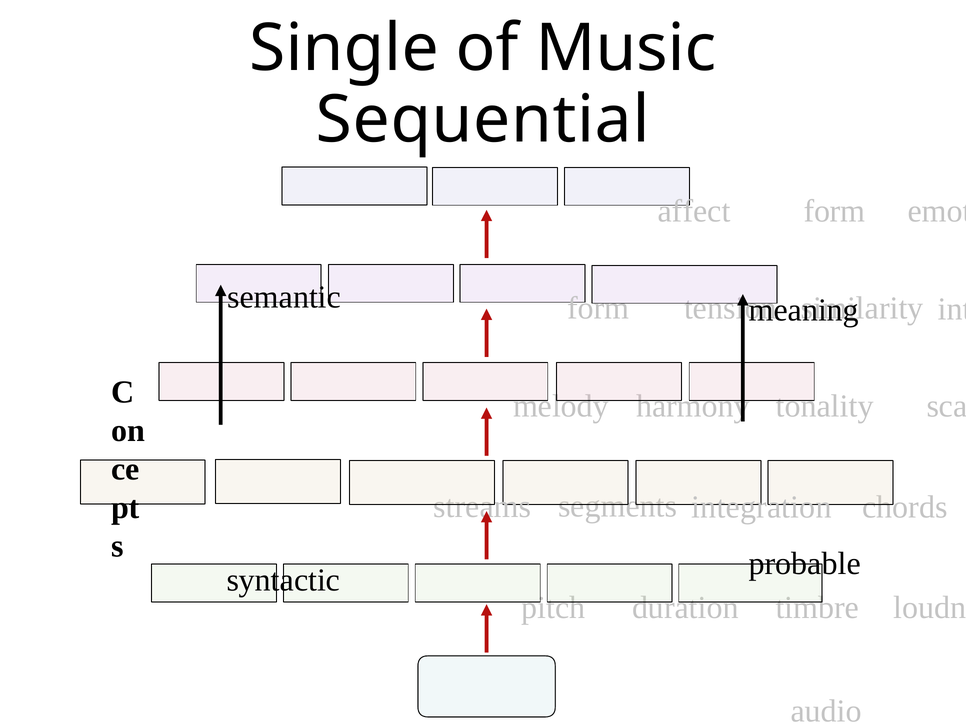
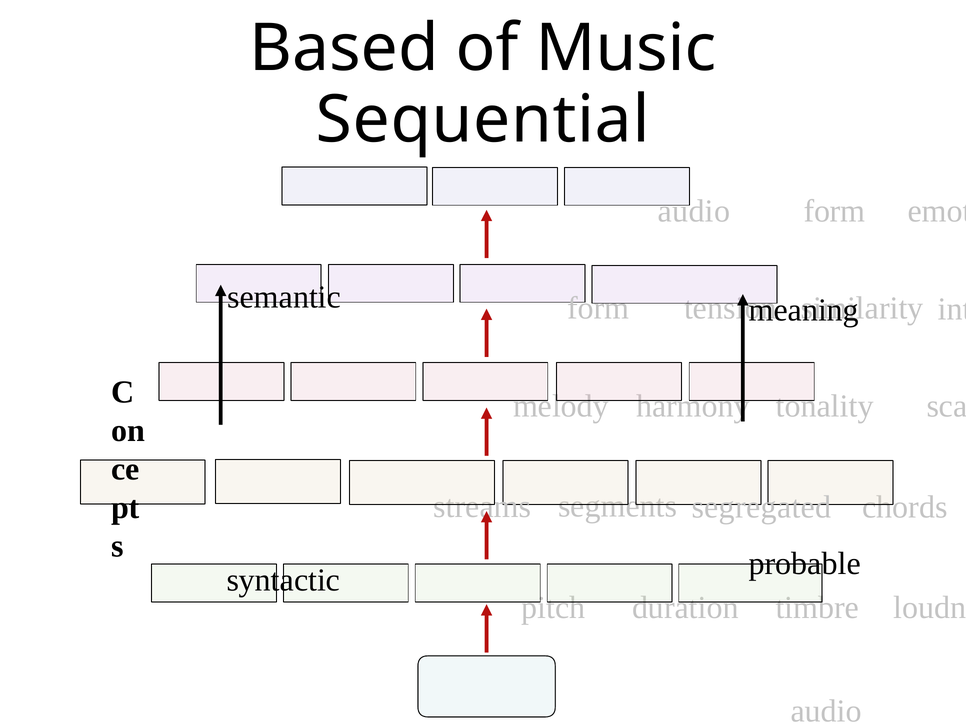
Single: Single -> Based (344, 48)
affect: affect -> audio (694, 211)
integration: integration -> segregated (761, 507)
